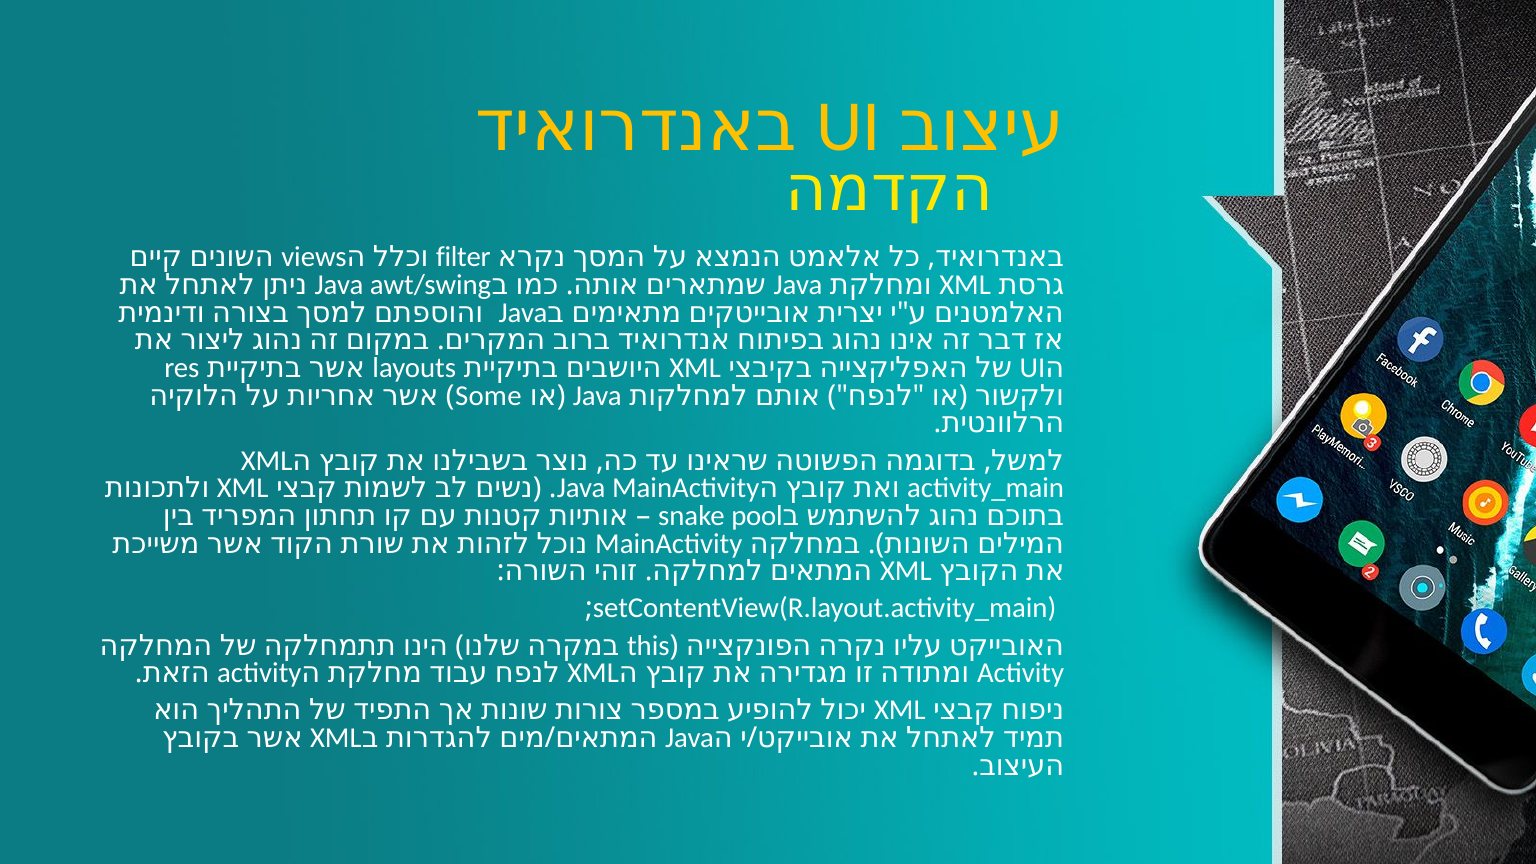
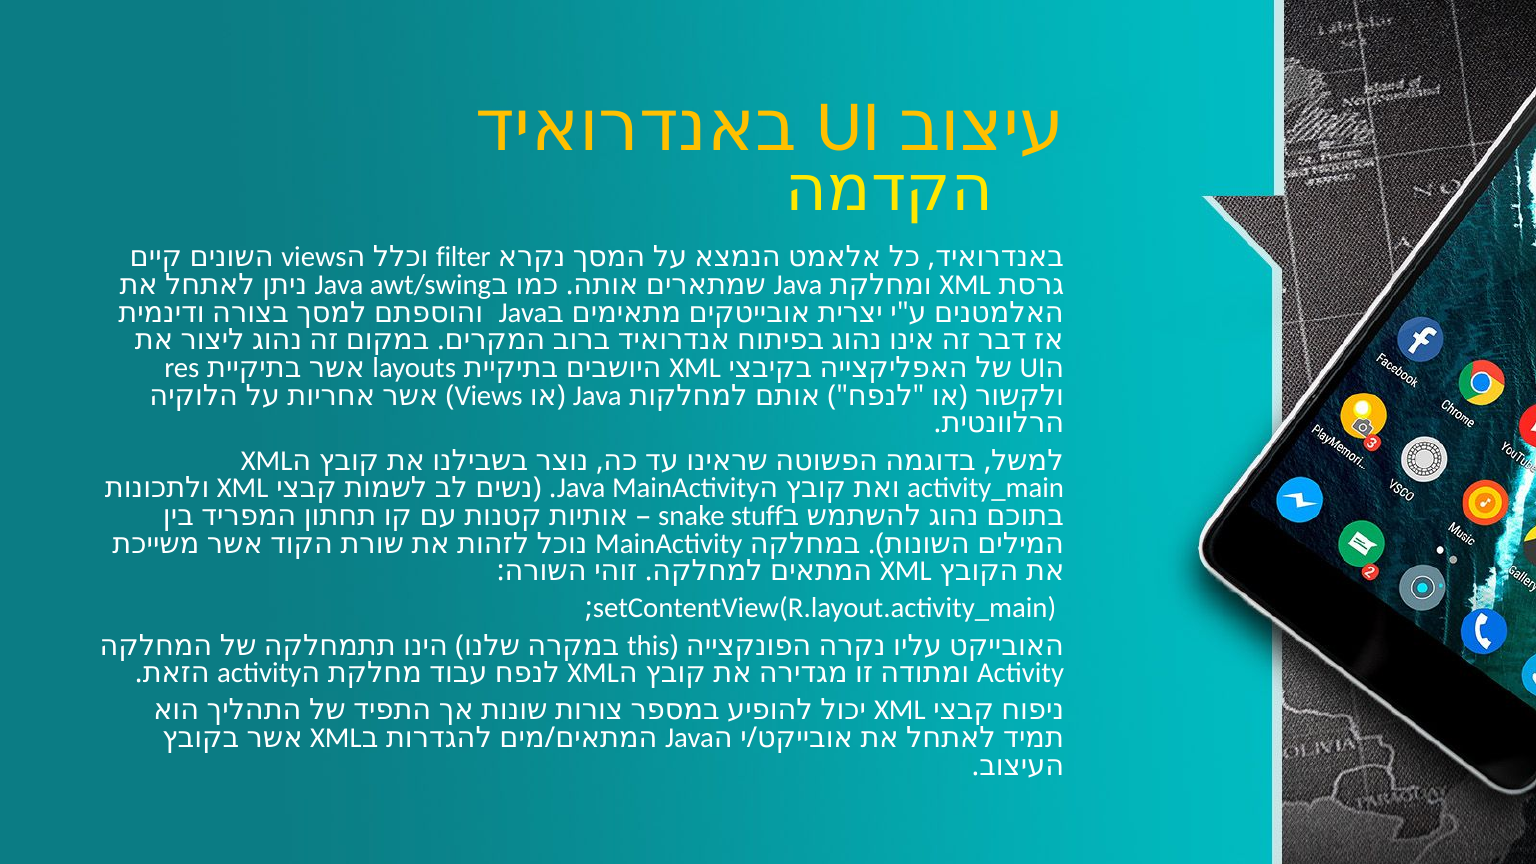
Some: Some -> Views (489, 396)
pool: pool -> stuff (757, 516)
